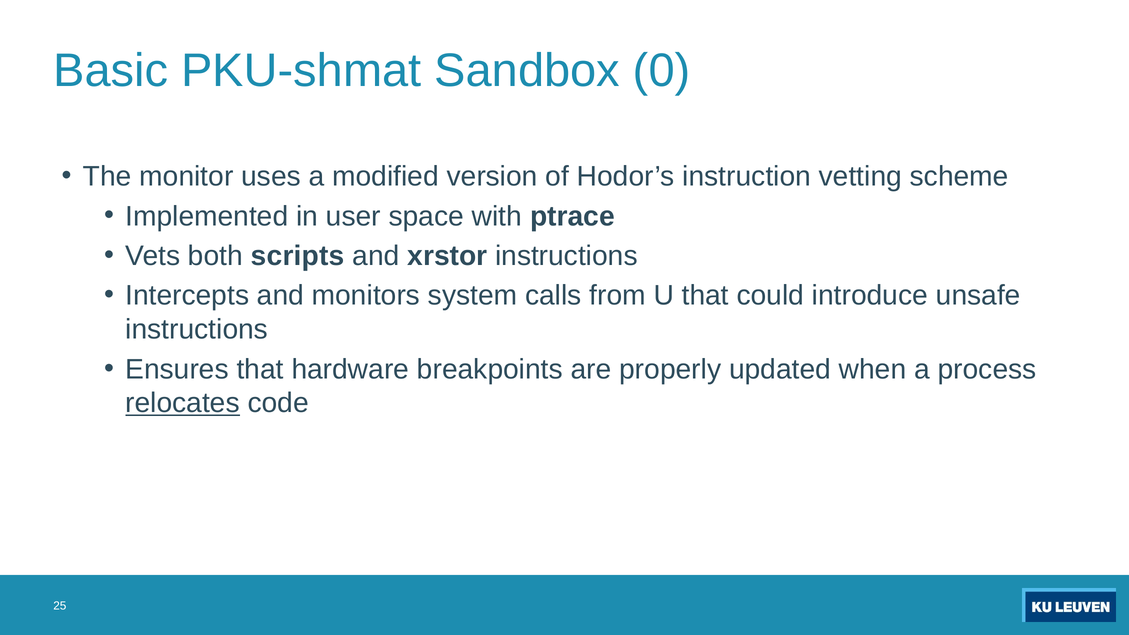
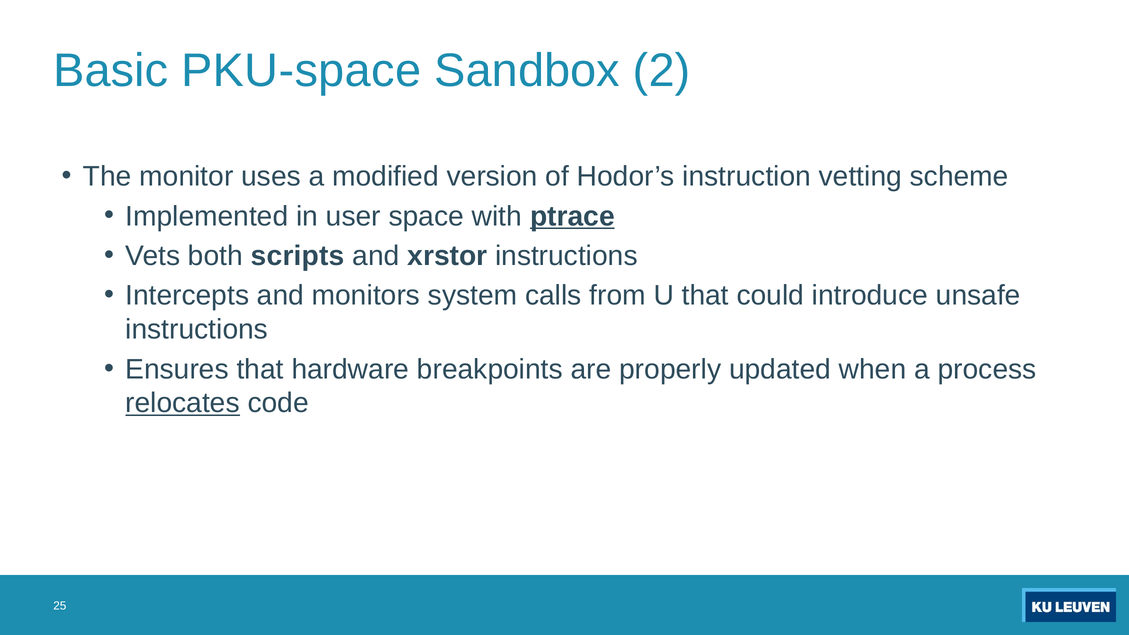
PKU-shmat: PKU-shmat -> PKU-space (301, 71)
0: 0 -> 2 (662, 71)
ptrace underline: none -> present (572, 216)
